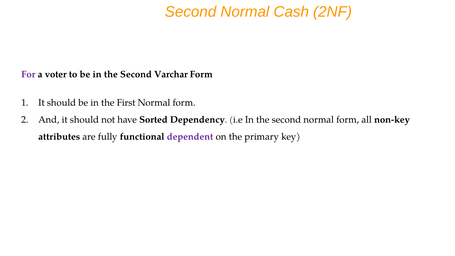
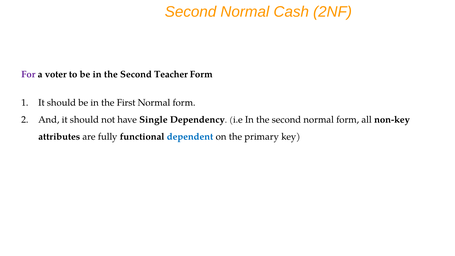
Varchar: Varchar -> Teacher (171, 74)
Sorted: Sorted -> Single (153, 120)
dependent colour: purple -> blue (190, 137)
